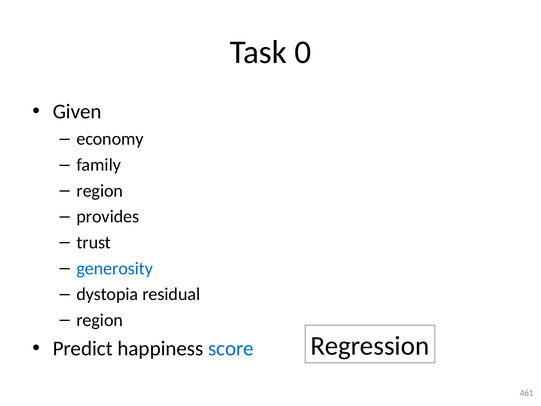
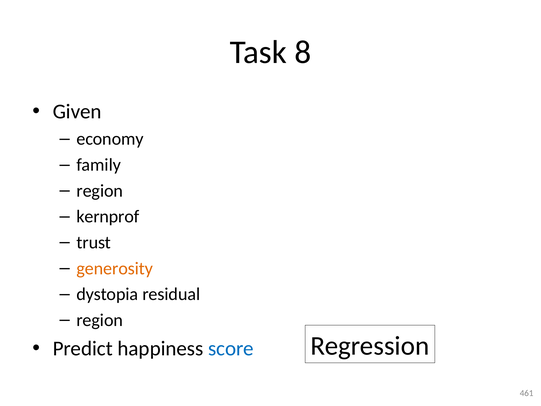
0: 0 -> 8 (303, 52)
provides: provides -> kernprof (108, 217)
generosity colour: blue -> orange (115, 268)
